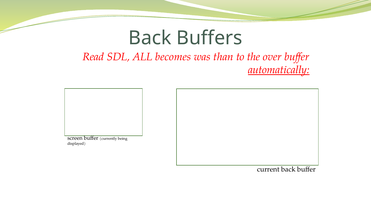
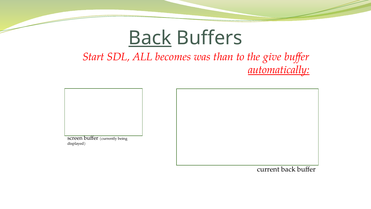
Back underline: none -> present (150, 38)
Read: Read -> Start (93, 57)
over: over -> give (272, 57)
